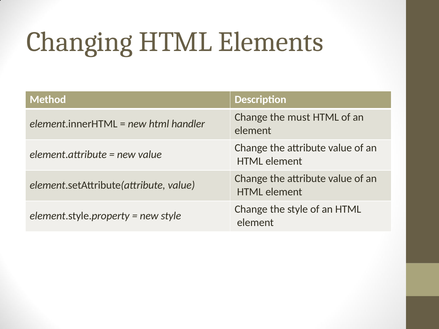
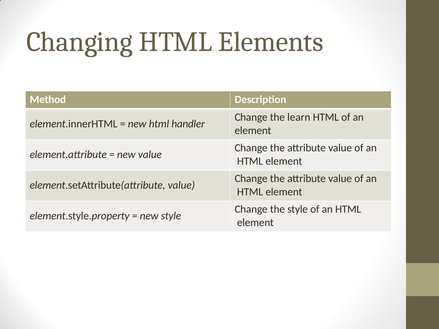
must: must -> learn (299, 117)
